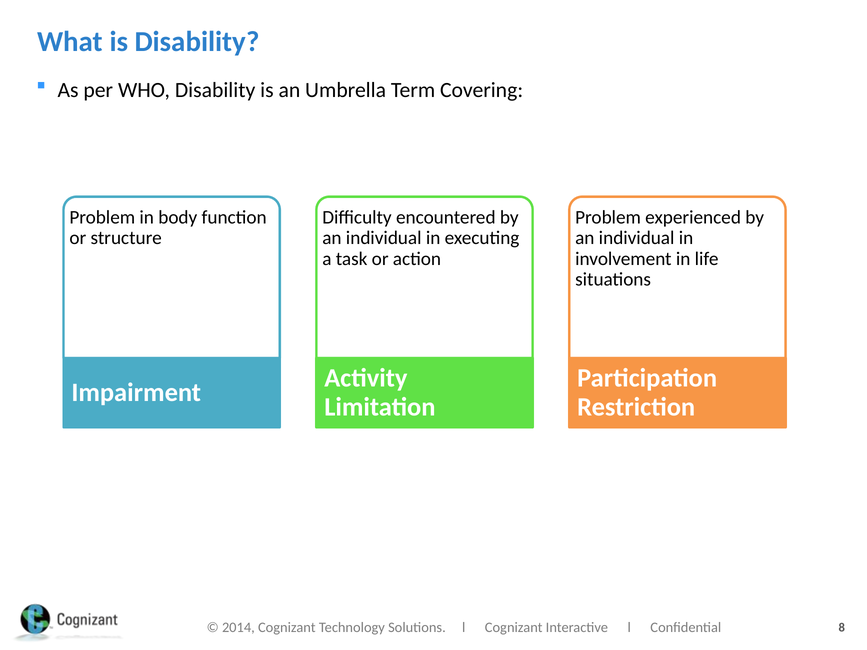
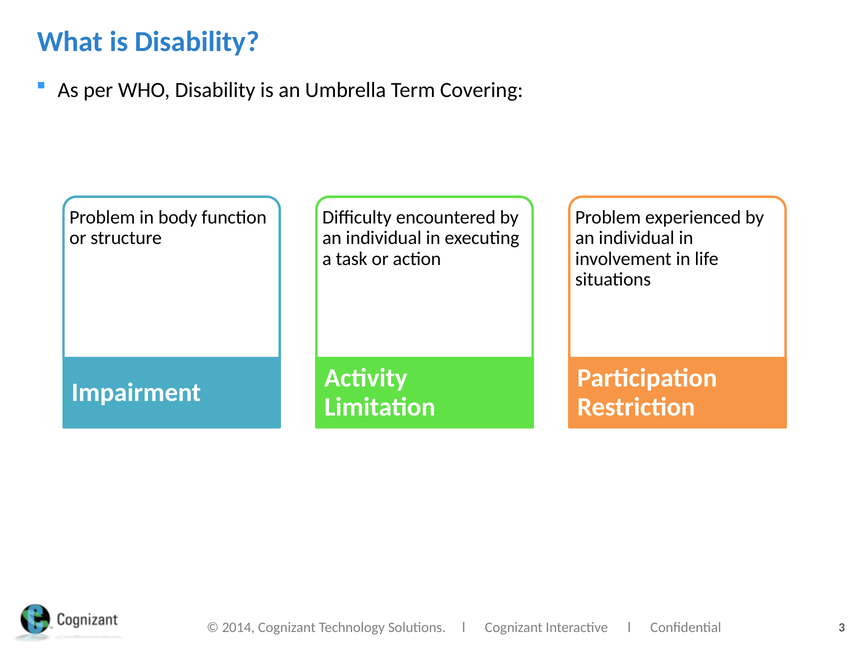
8: 8 -> 3 (842, 628)
